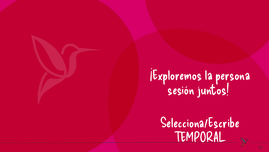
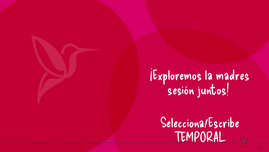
persona: persona -> madres (233, 75)
